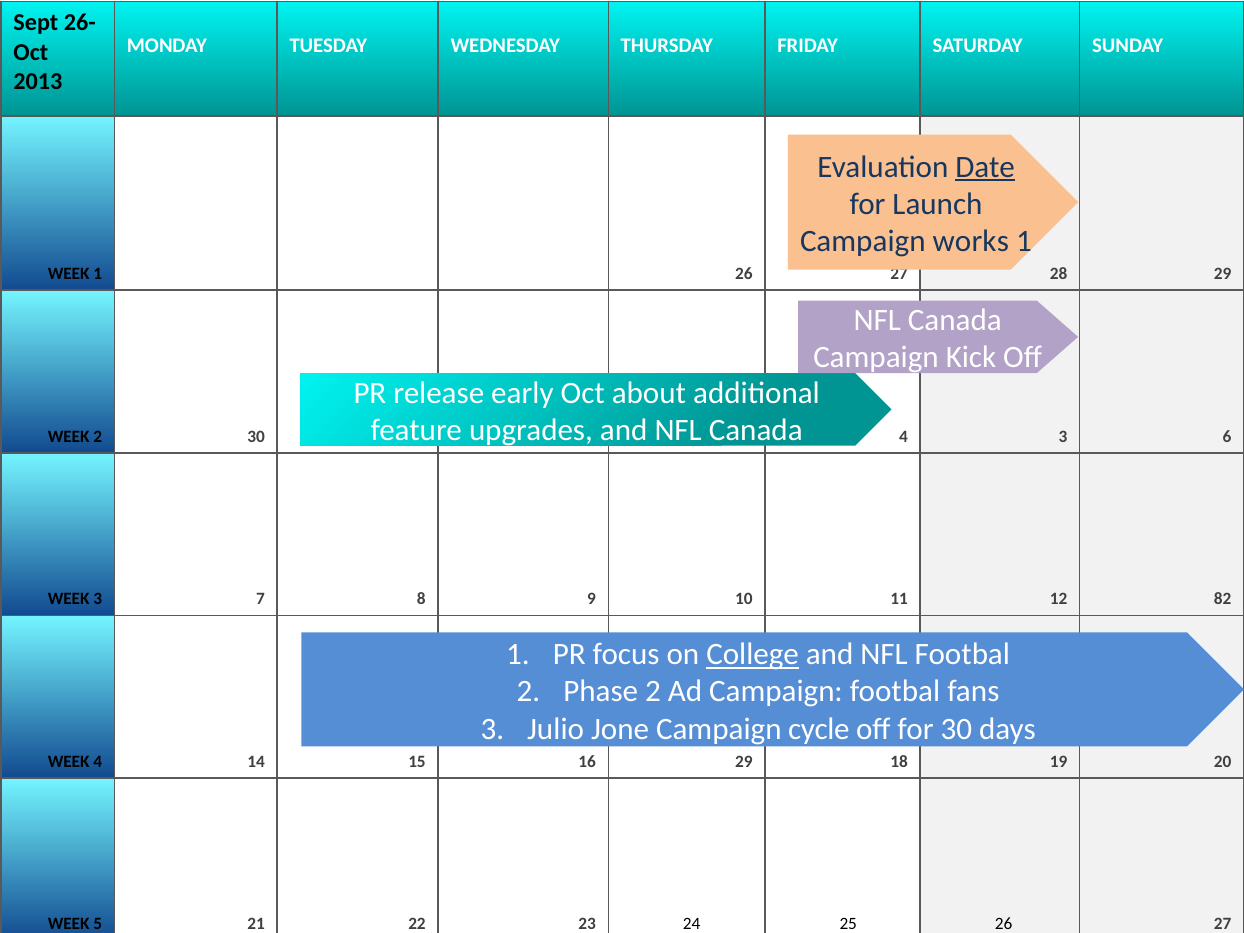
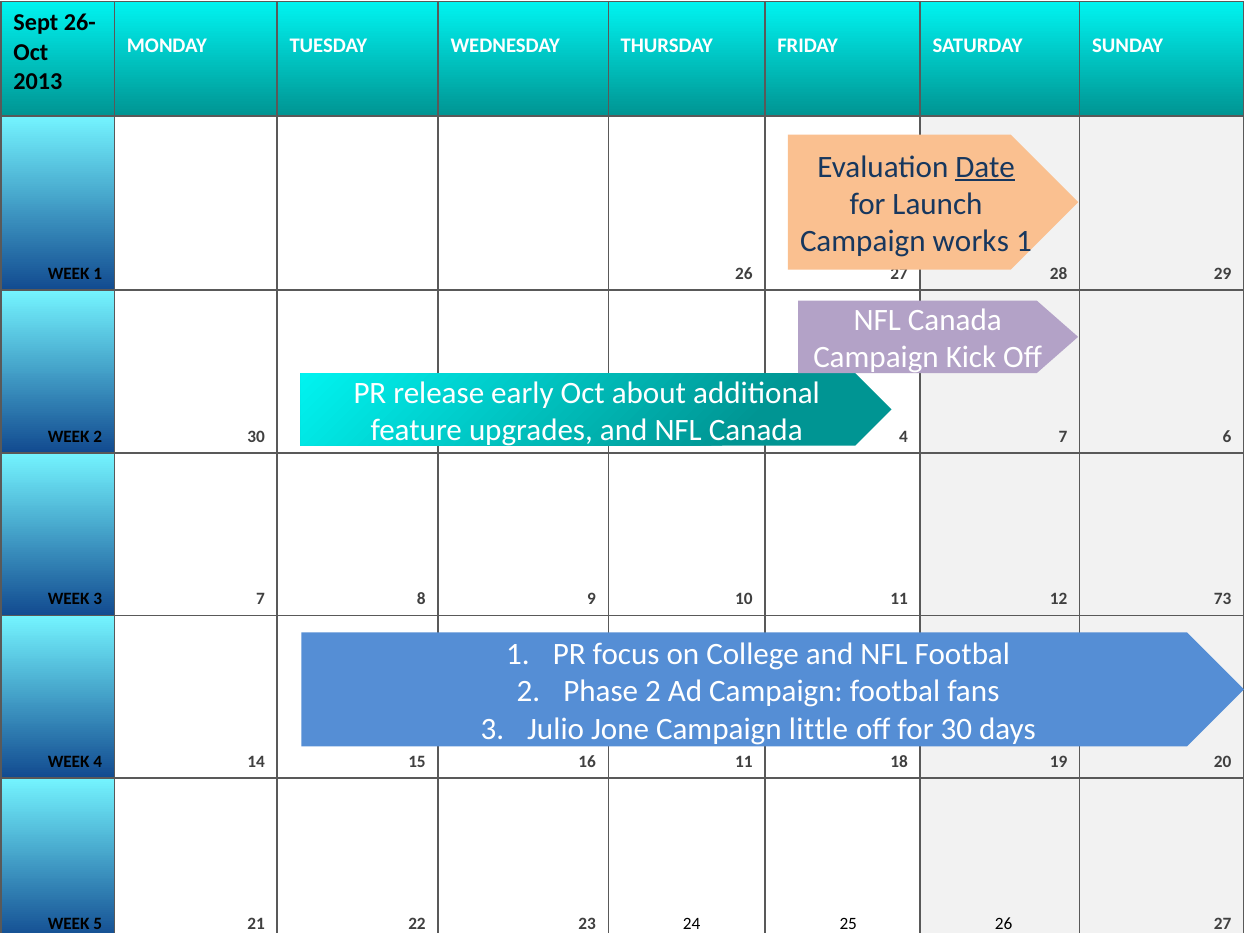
4 3: 3 -> 7 (1063, 436)
82: 82 -> 73 (1223, 599)
College underline: present -> none (753, 654)
cycle: cycle -> little (819, 729)
16 29: 29 -> 11 (744, 762)
